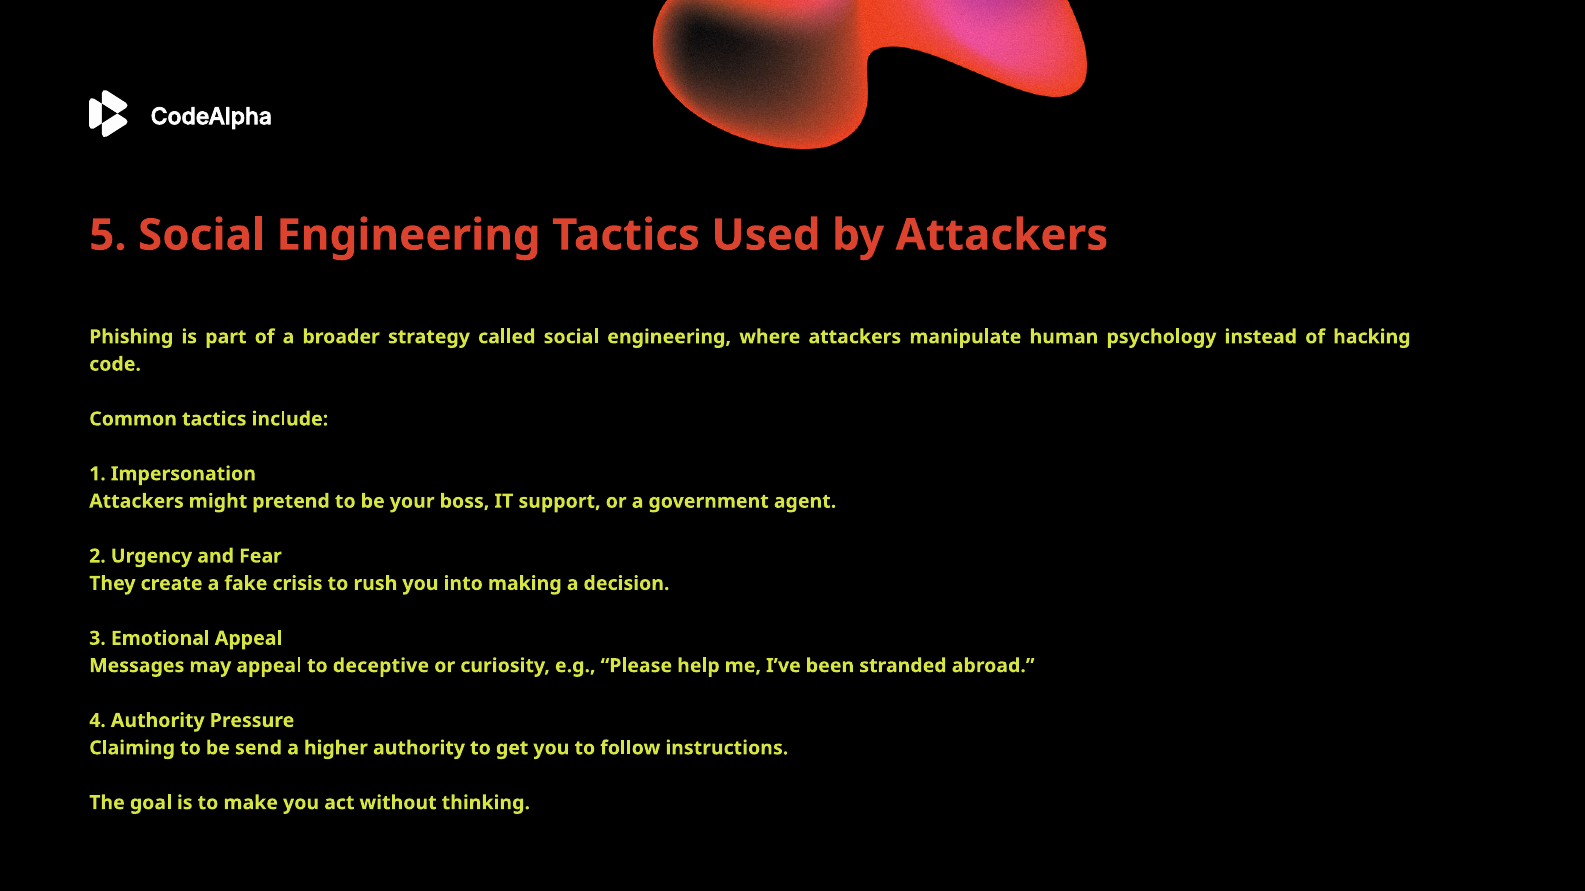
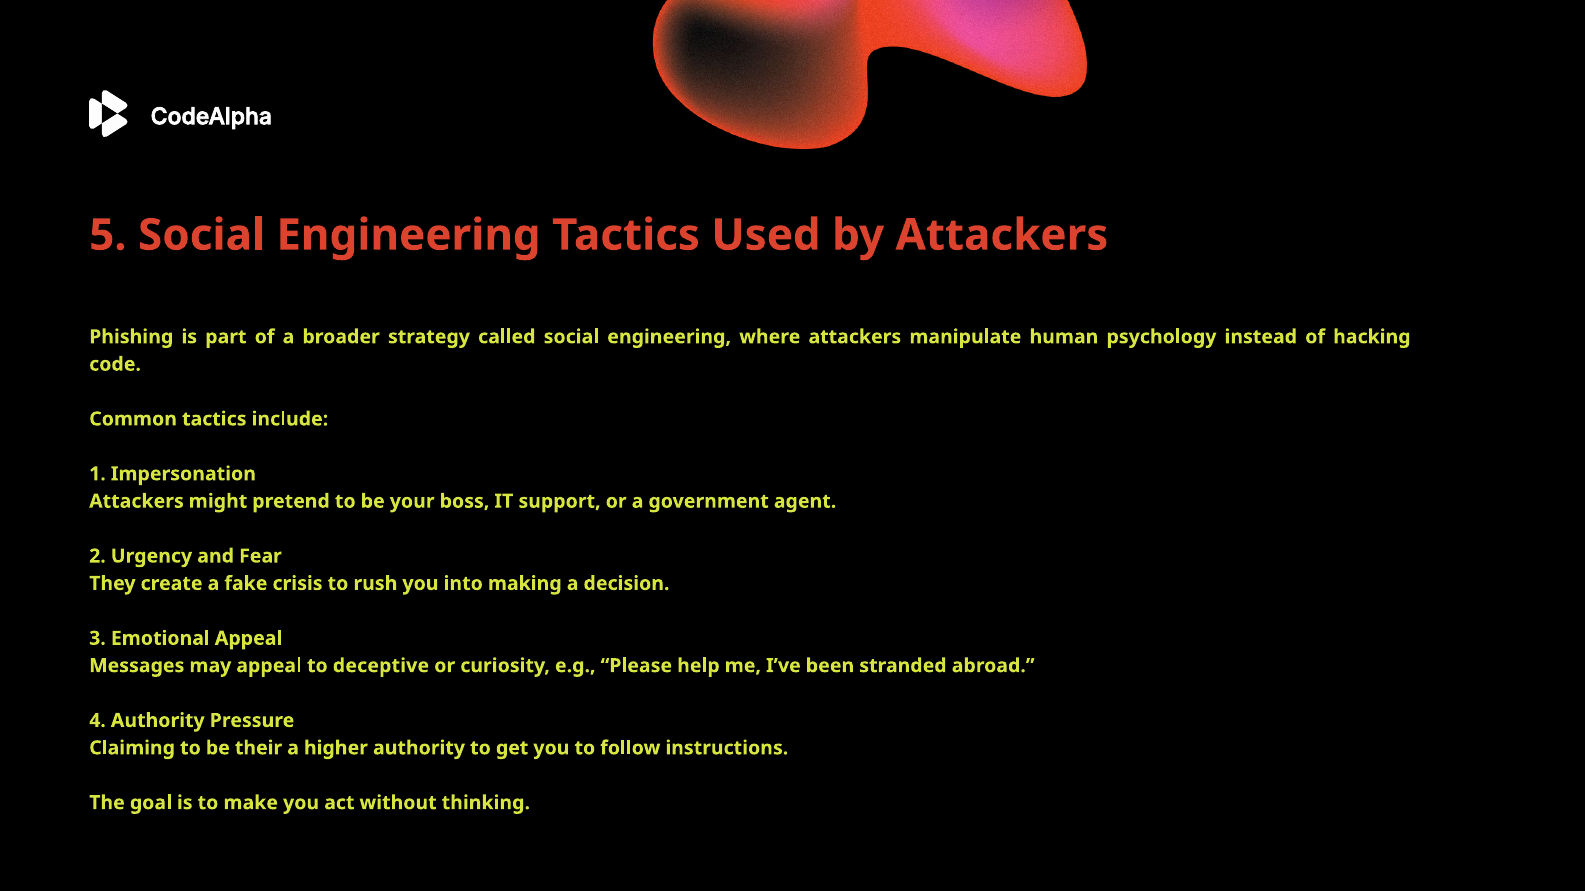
send: send -> their (259, 748)
